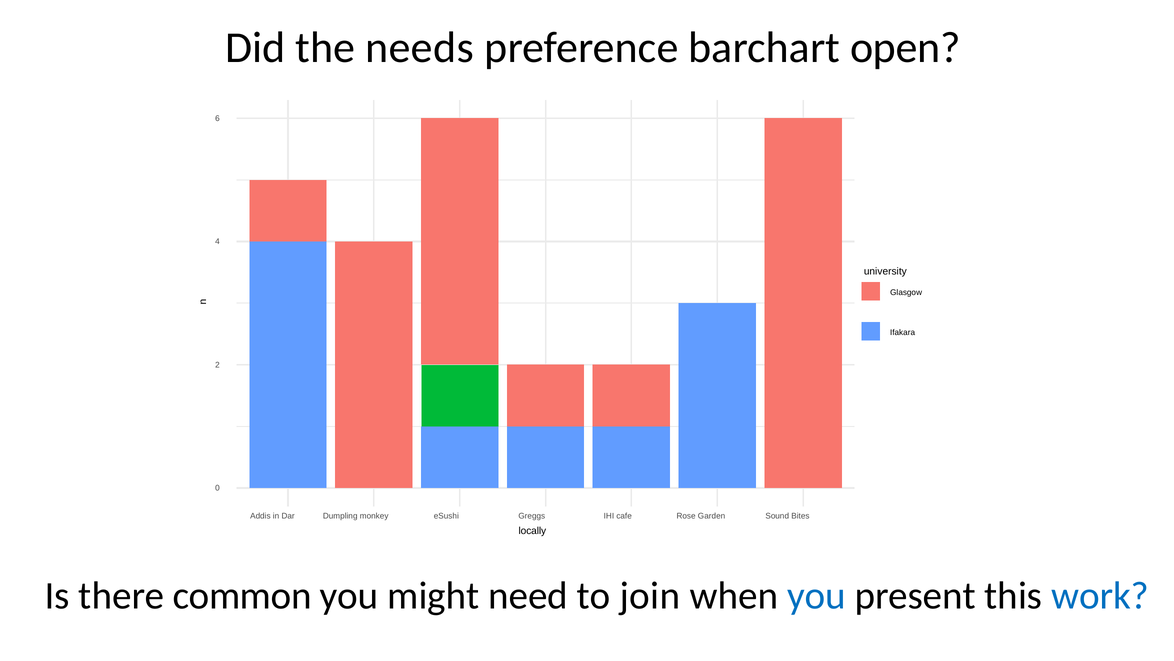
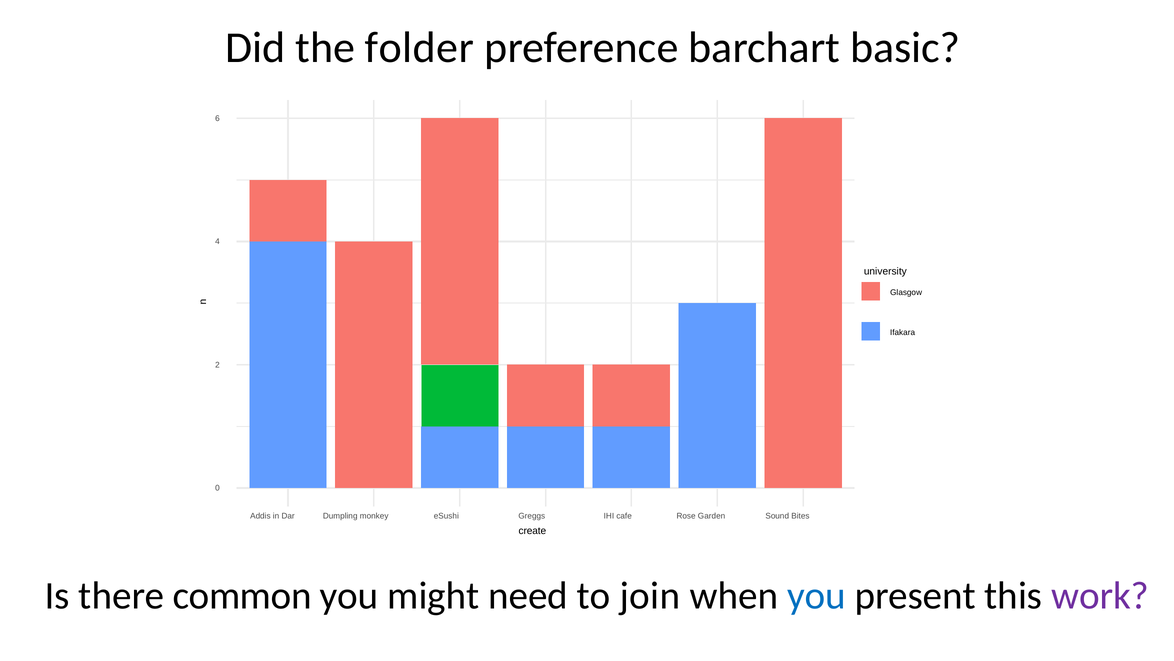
needs: needs -> folder (420, 48)
open: open -> basic (905, 48)
locally: locally -> create (532, 530)
work colour: blue -> purple (1100, 595)
